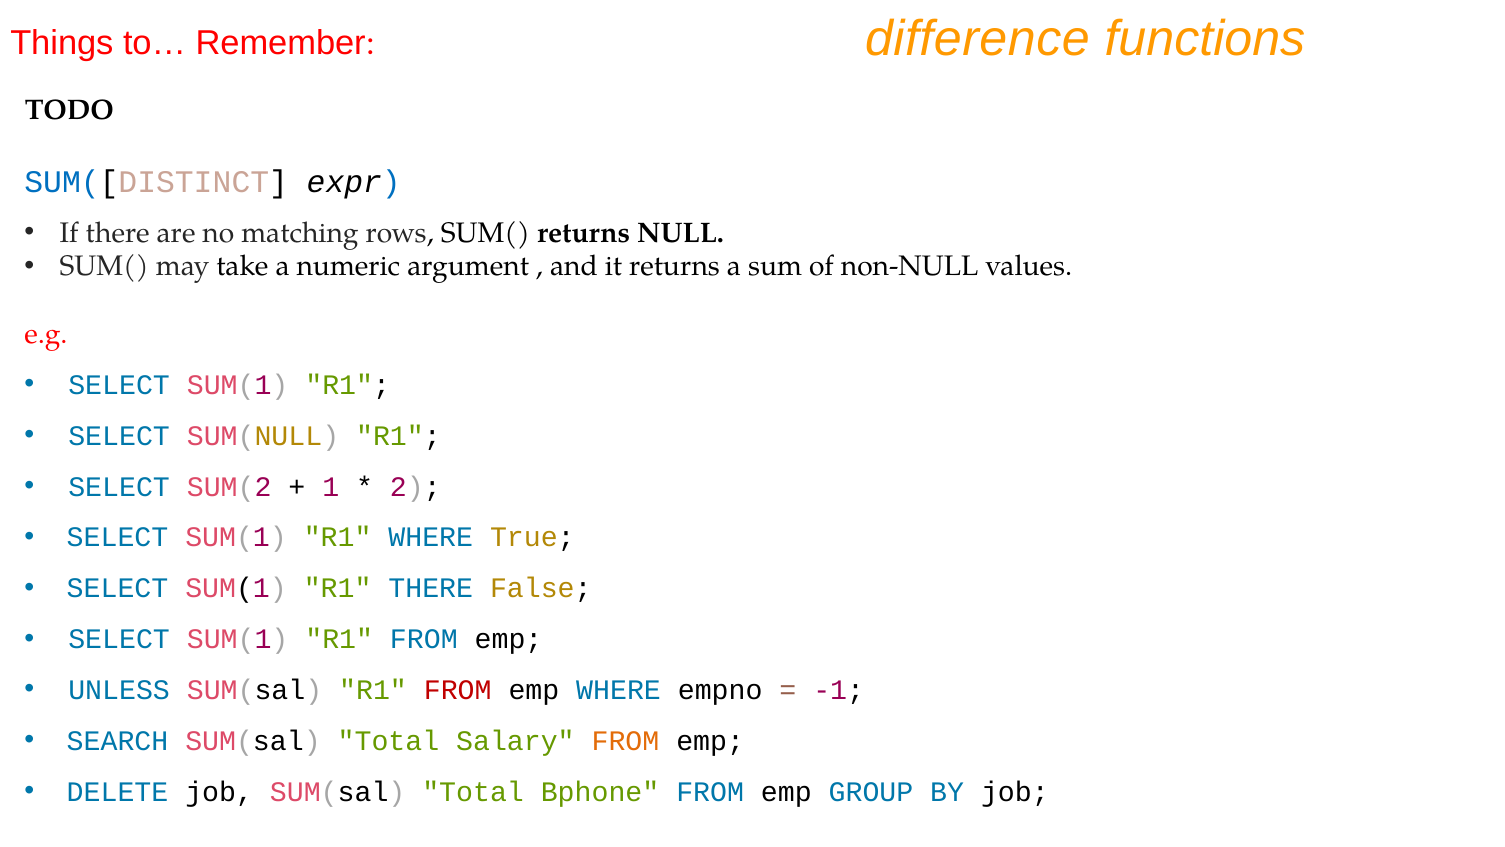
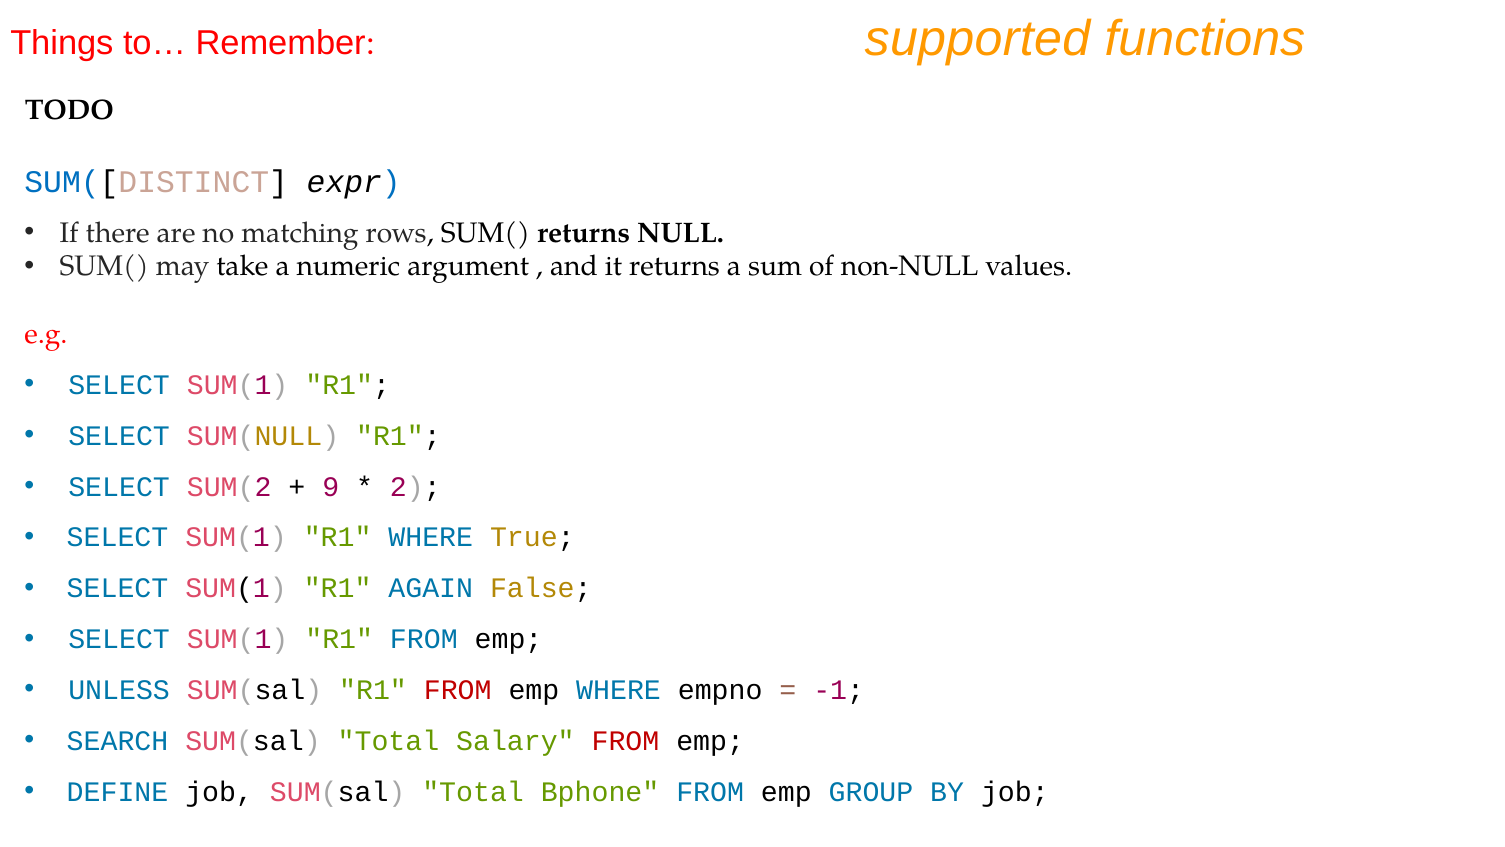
difference: difference -> supported (977, 39)
1: 1 -> 9 (331, 487)
R1 THERE: THERE -> AGAIN (431, 588)
FROM colour: orange -> red (625, 741)
DELETE: DELETE -> DEFINE (118, 791)
